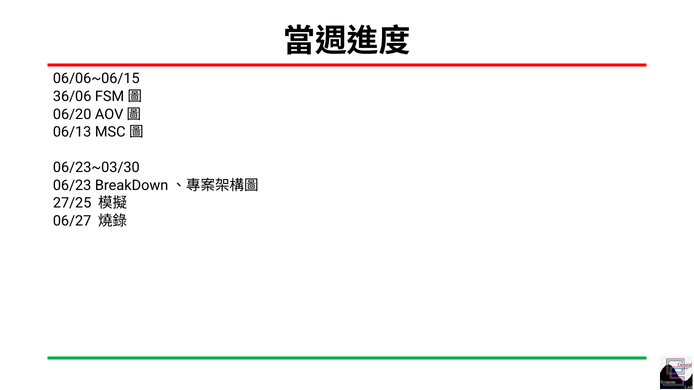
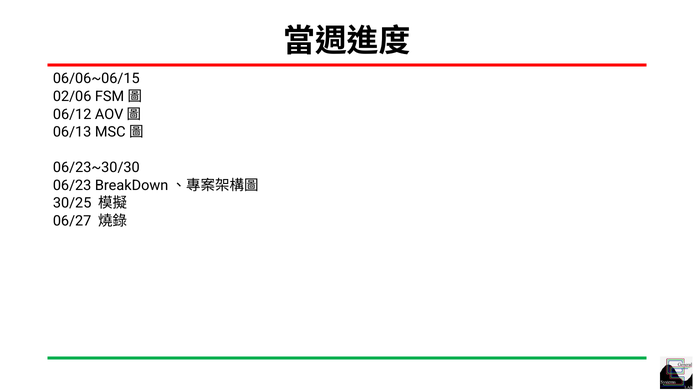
36/06: 36/06 -> 02/06 (72, 97)
06/20: 06/20 -> 06/12 (72, 114)
06/23~03/30: 06/23~03/30 -> 06/23~30/30 (96, 168)
27/25: 27/25 -> 30/25 (72, 203)
